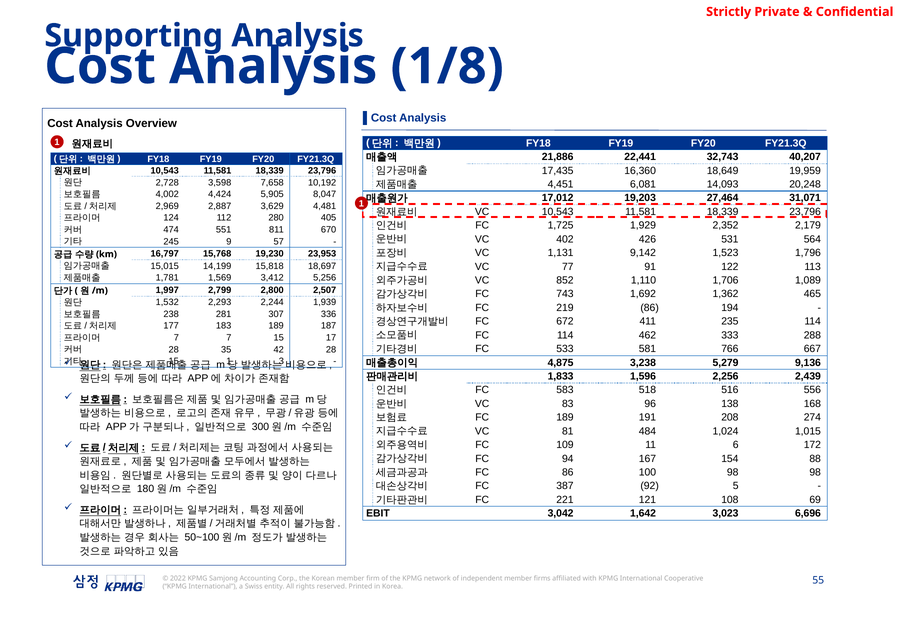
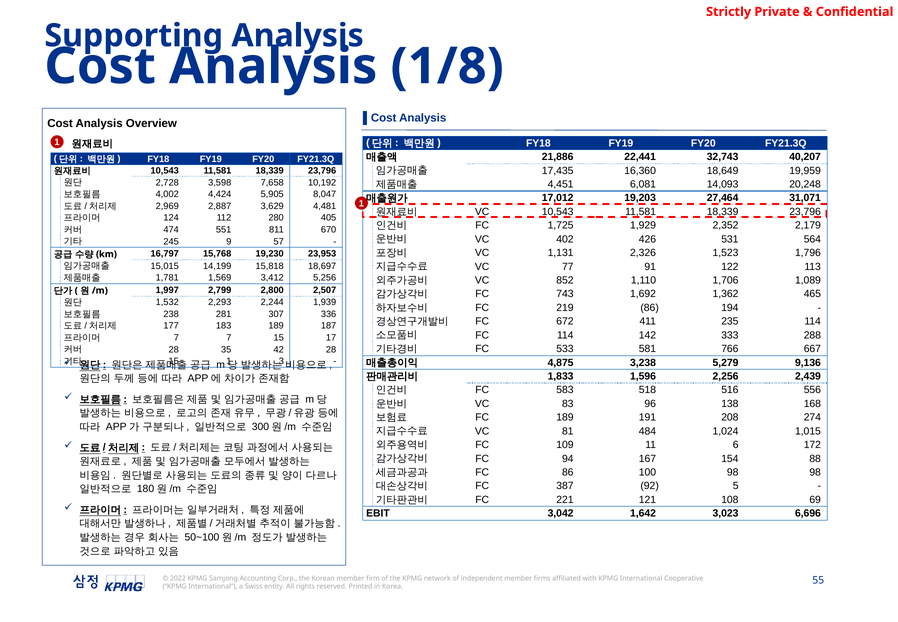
9,142: 9,142 -> 2,326 (643, 253)
462: 462 -> 142 (647, 335)
